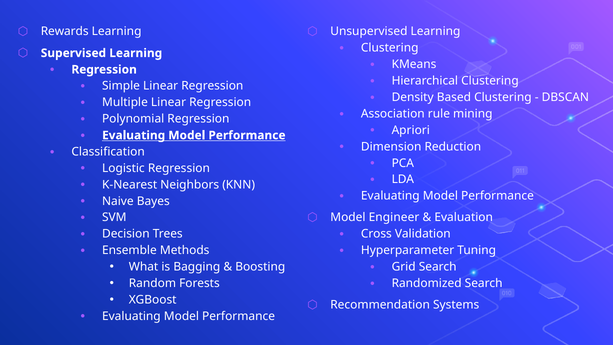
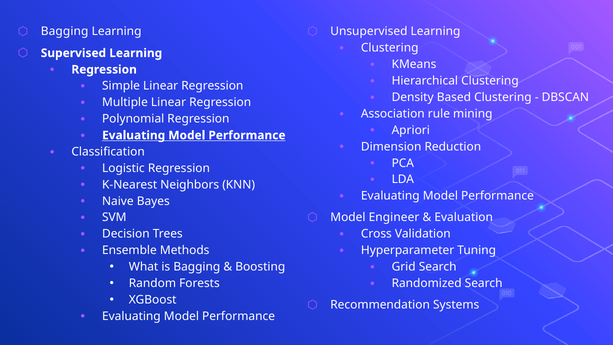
Rewards: Rewards -> Bagging (65, 32)
